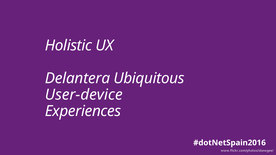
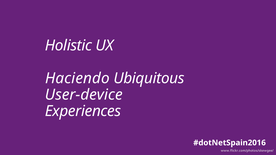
Delantera: Delantera -> Haciendo (77, 78)
